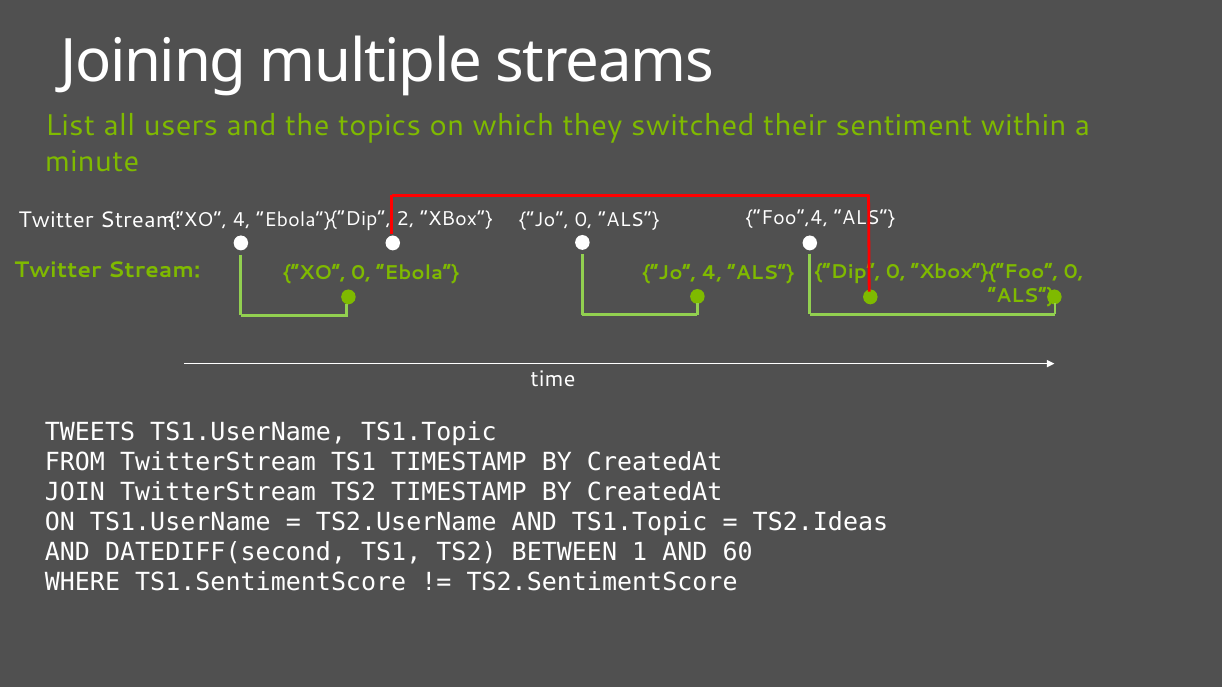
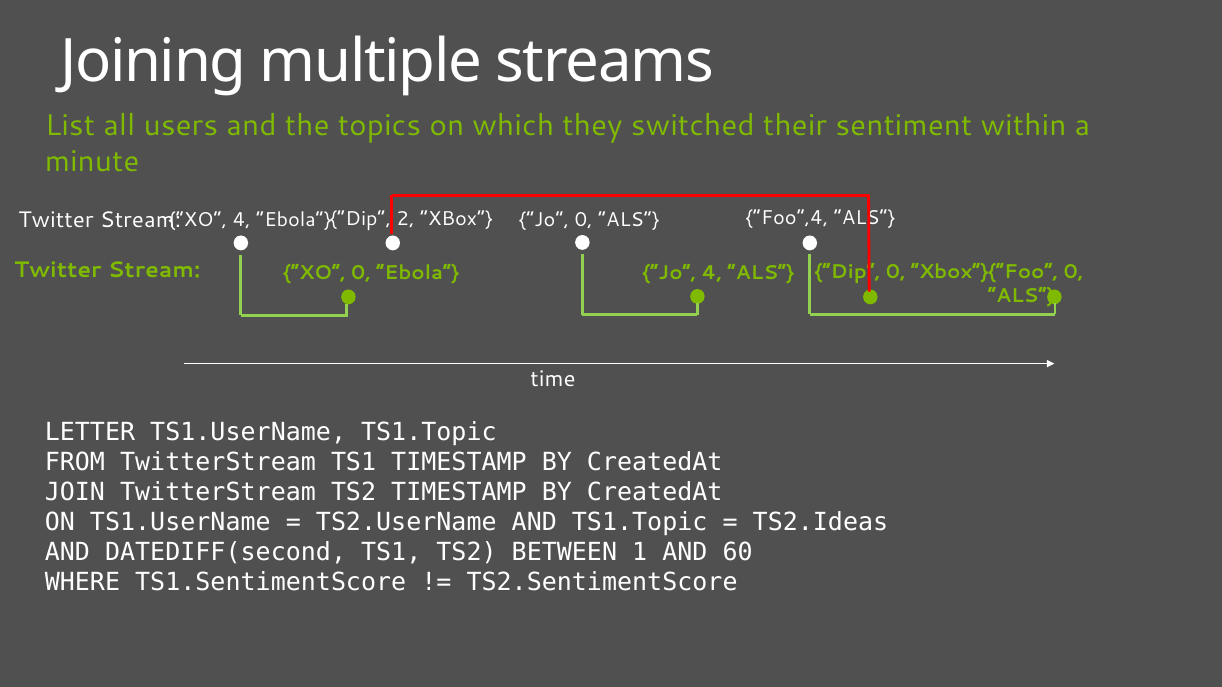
TWEETS: TWEETS -> LETTER (90, 433)
